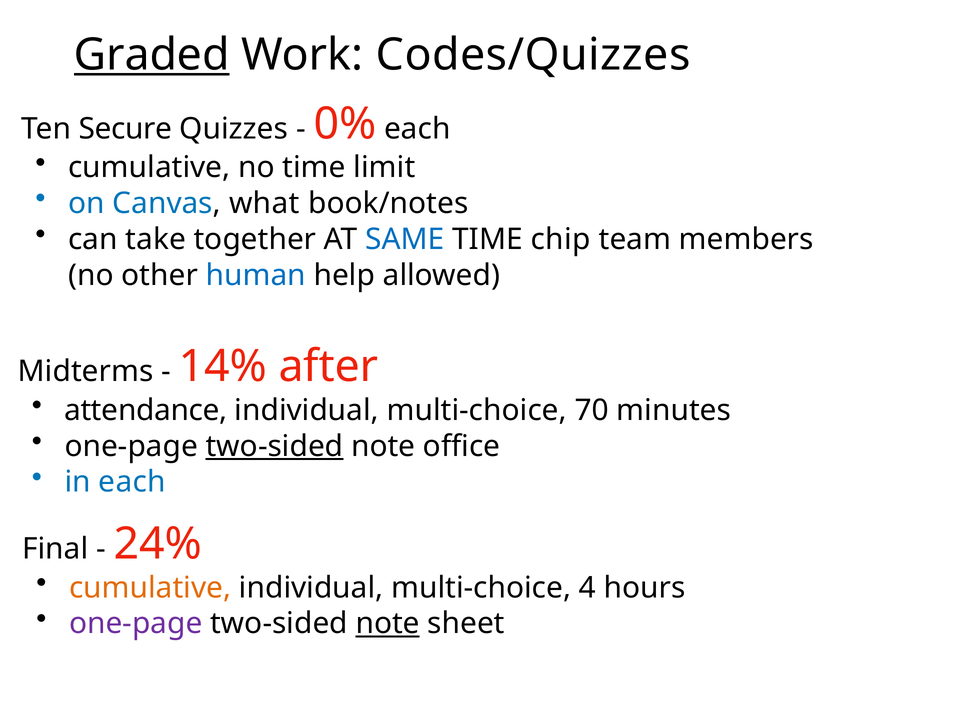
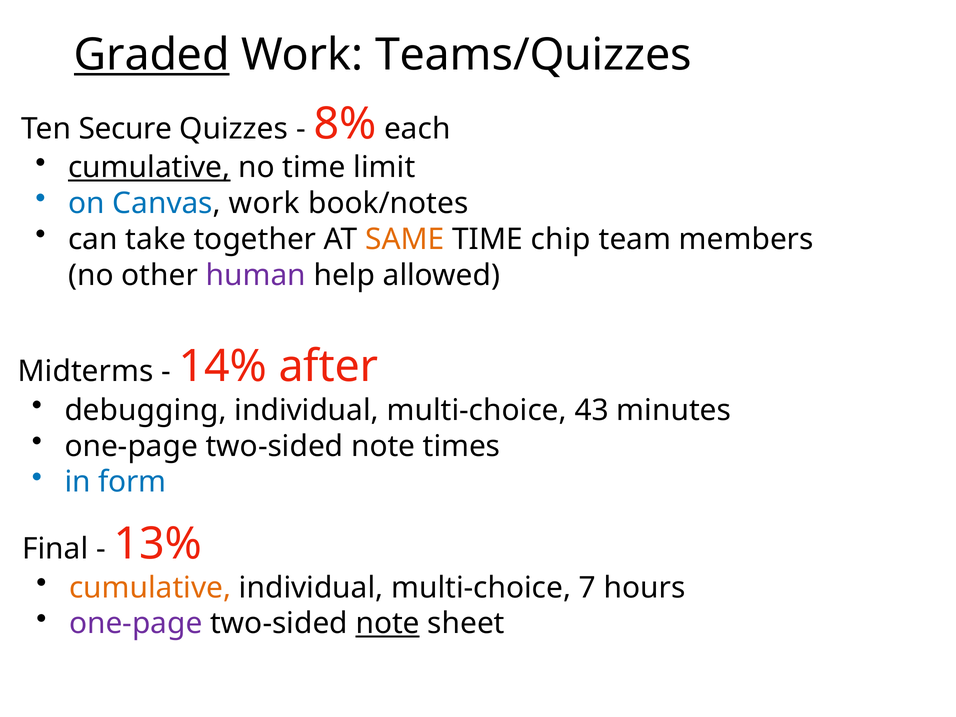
Codes/Quizzes: Codes/Quizzes -> Teams/Quizzes (533, 55)
0%: 0% -> 8% (345, 124)
cumulative underline: none -> present (149, 168)
Canvas what: what -> work (264, 203)
SAME colour: blue -> orange (405, 239)
human colour: blue -> purple (256, 275)
attendance: attendance -> debugging (146, 410)
70: 70 -> 43 (592, 410)
two-sided underline: present -> none (274, 446)
office: office -> times (462, 446)
in each: each -> form (132, 482)
24%: 24% -> 13% (158, 544)
4: 4 -> 7 (588, 588)
